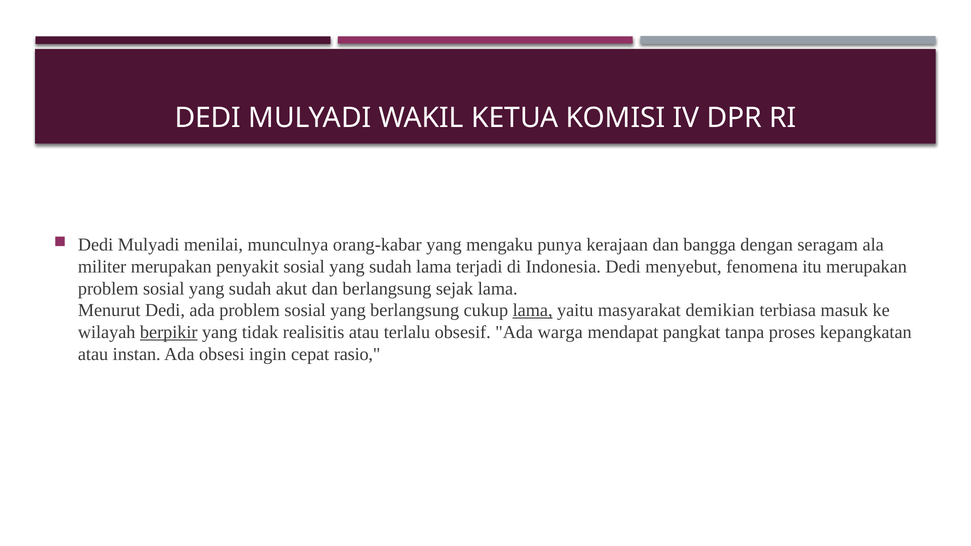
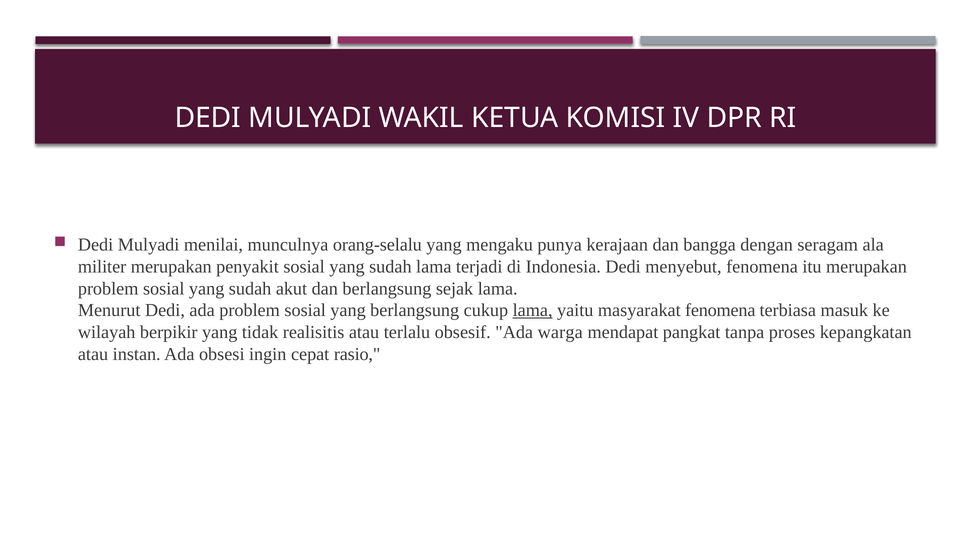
orang-kabar: orang-kabar -> orang-selalu (377, 245)
masyarakat demikian: demikian -> fenomena (720, 310)
berpikir underline: present -> none (169, 332)
